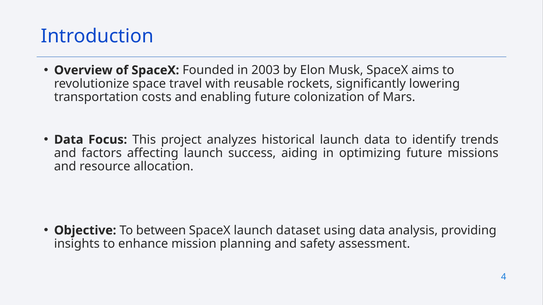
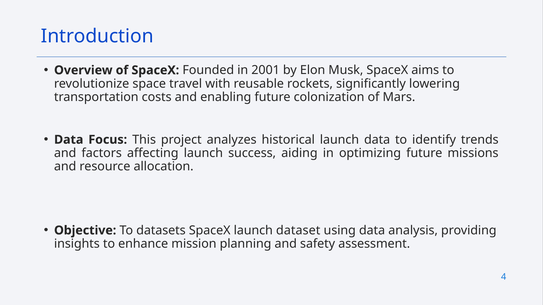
2003: 2003 -> 2001 (266, 70)
between: between -> datasets (161, 231)
